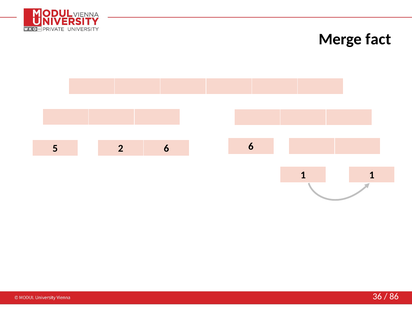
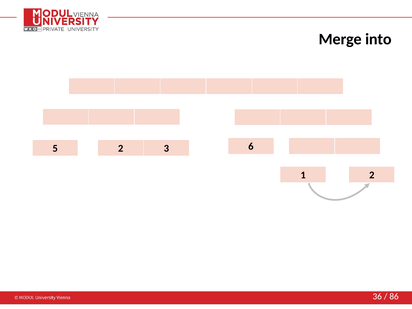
fact: fact -> into (378, 39)
2 6: 6 -> 3 (166, 148)
1 1: 1 -> 2 (372, 175)
